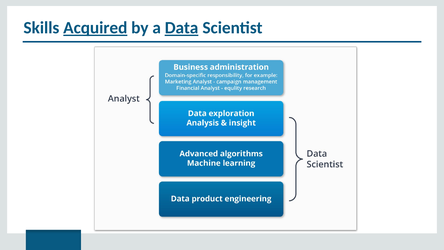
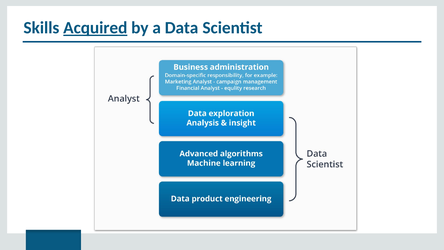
Data underline: present -> none (182, 28)
